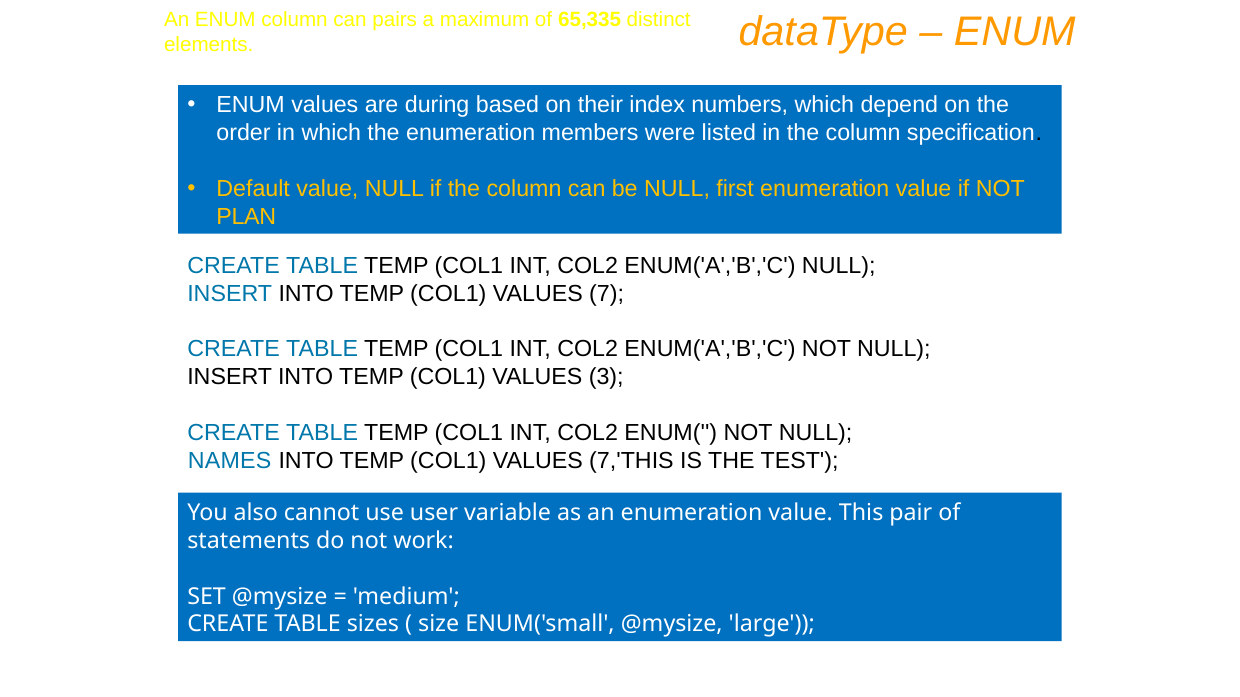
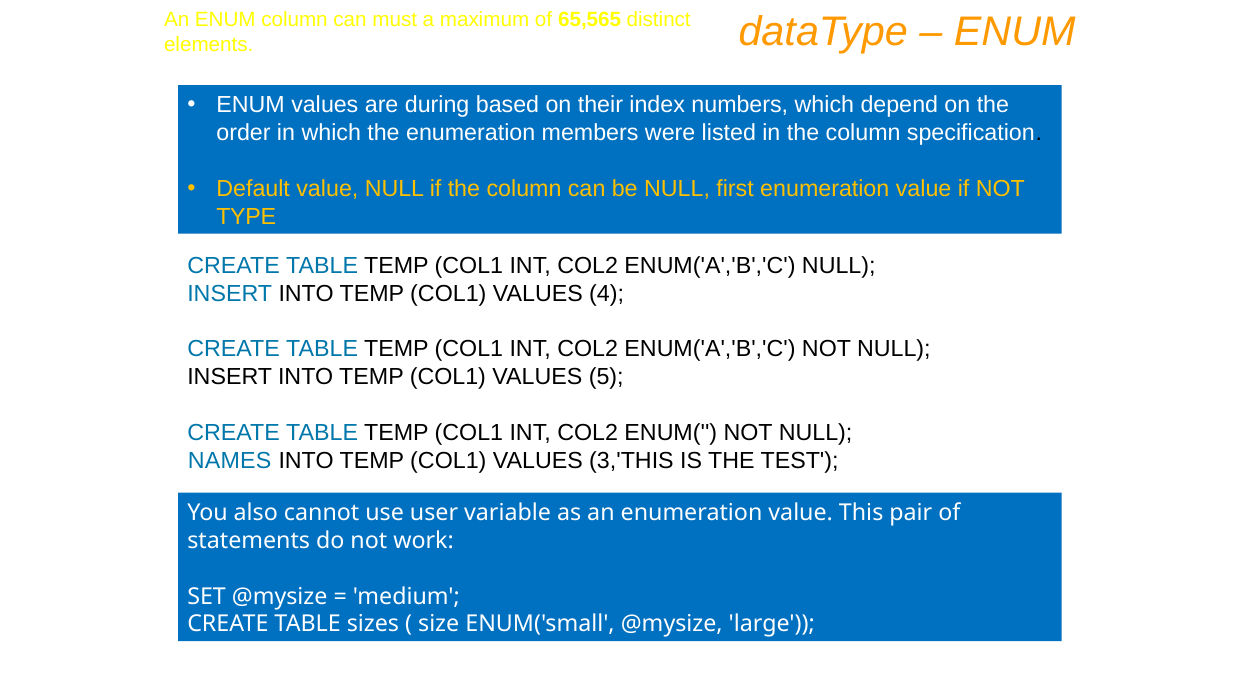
pairs: pairs -> must (395, 20)
65,335: 65,335 -> 65,565 (590, 20)
PLAN: PLAN -> TYPE (246, 217)
7: 7 -> 4 (607, 294)
3: 3 -> 5 (606, 377)
7,'THIS: 7,'THIS -> 3,'THIS (631, 461)
